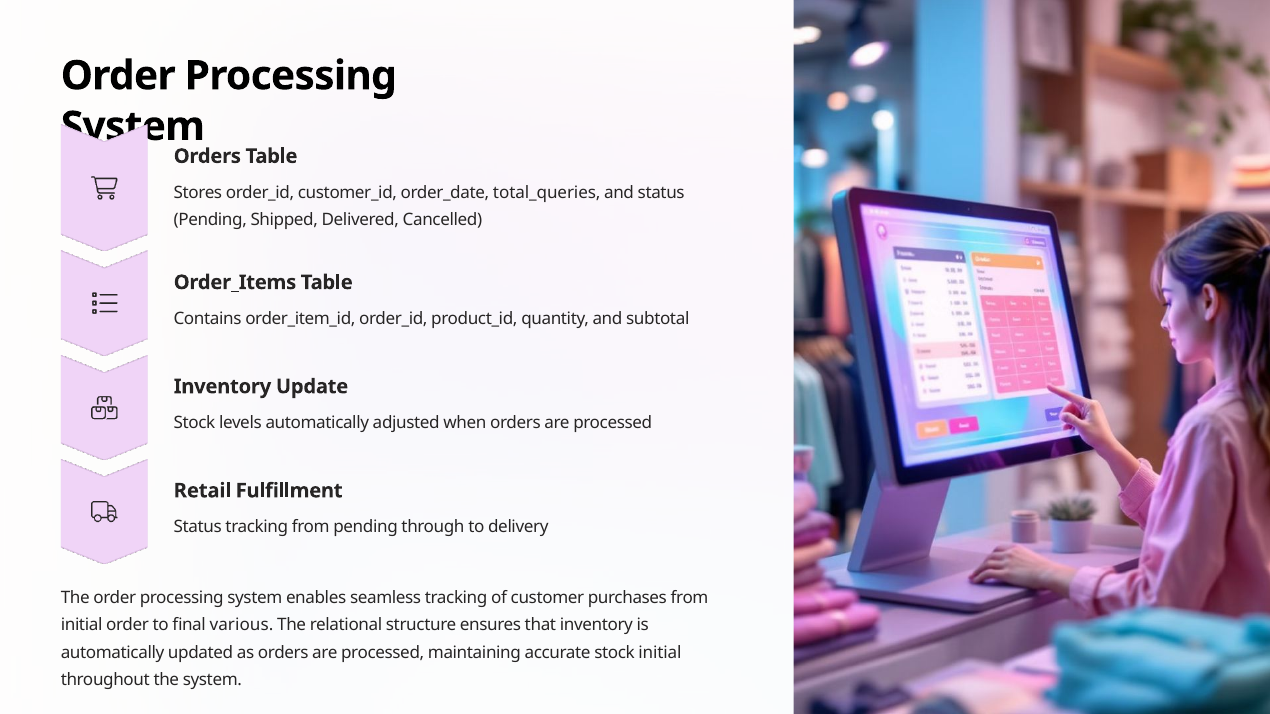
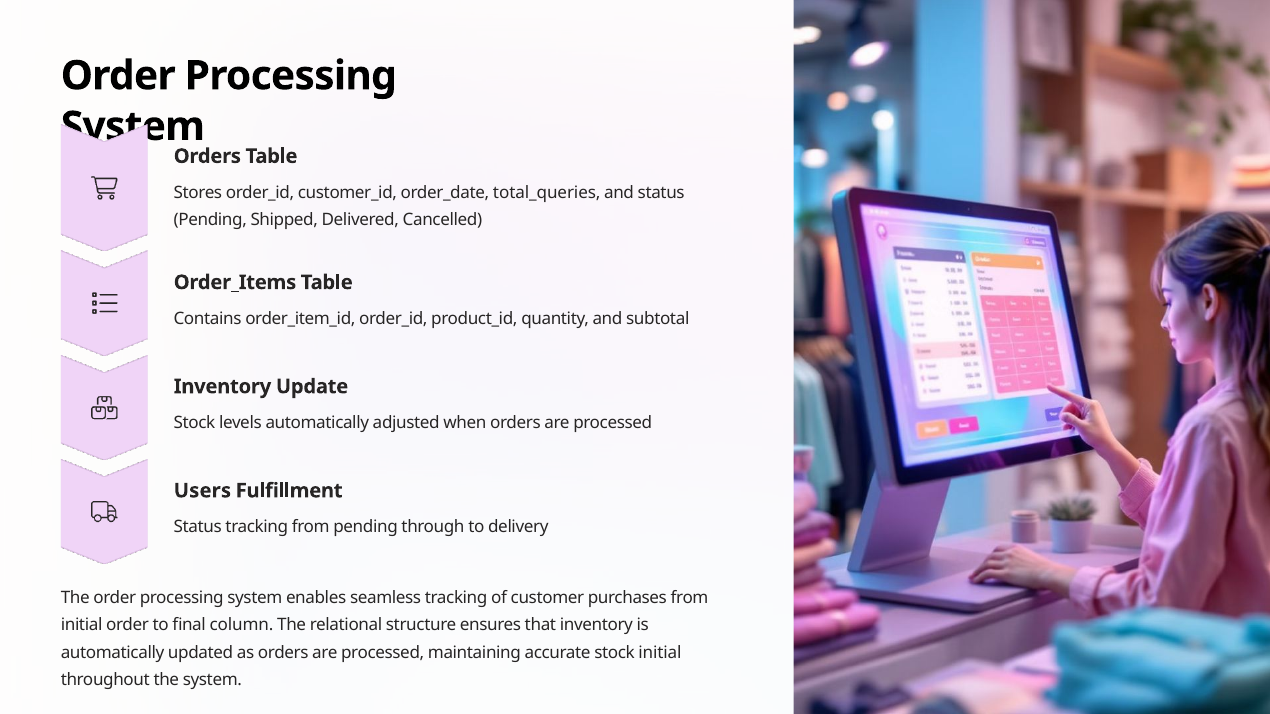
Retail: Retail -> Users (202, 491)
various: various -> column (242, 625)
